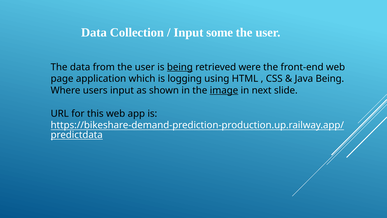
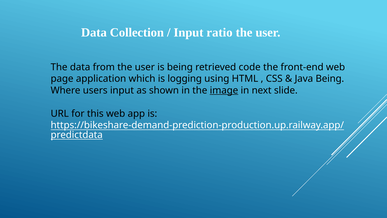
some: some -> ratio (220, 33)
being underline: present -> none (180, 67)
were: were -> code (250, 67)
